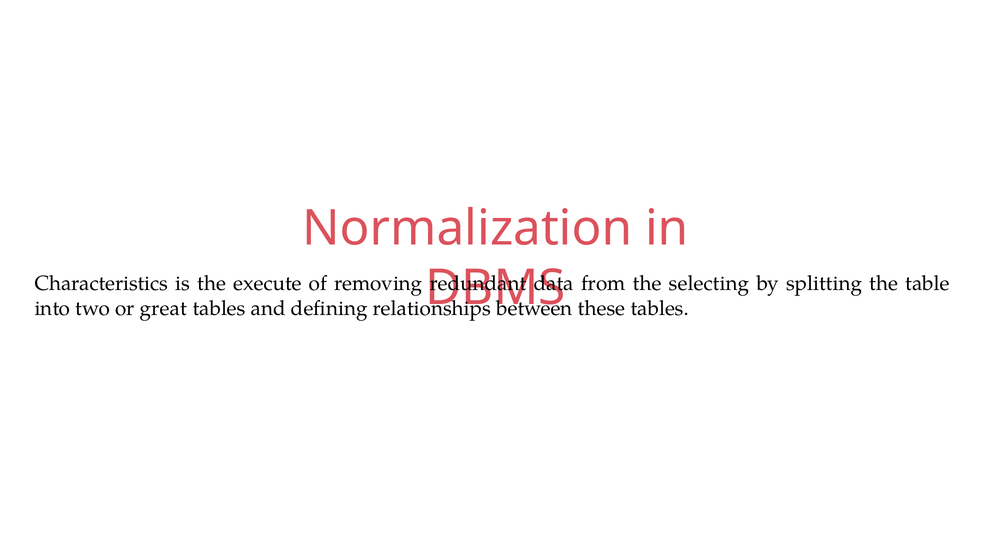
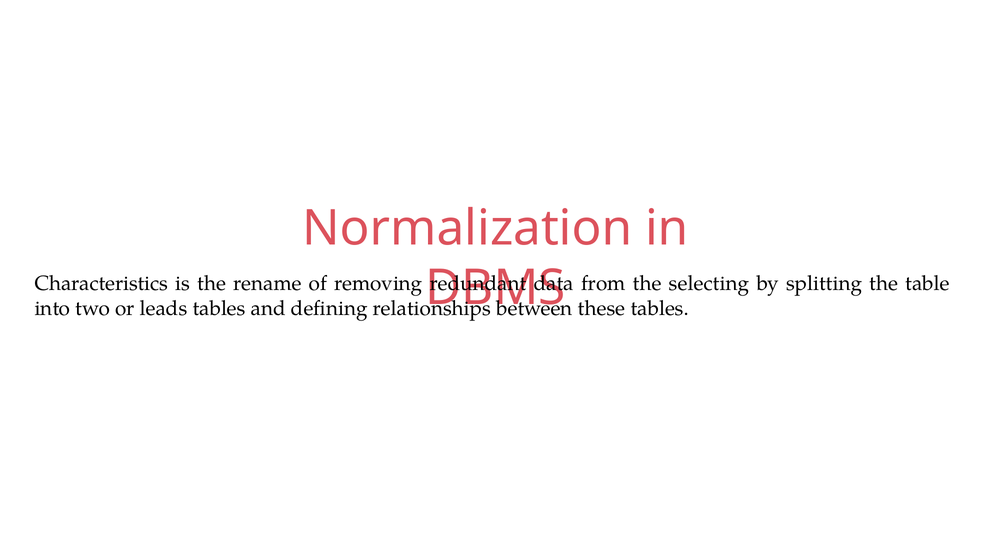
execute: execute -> rename (267, 284)
great: great -> leads (164, 309)
